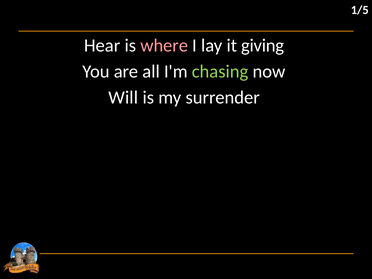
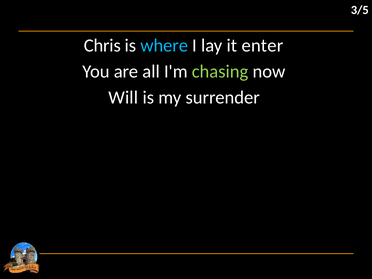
1/5: 1/5 -> 3/5 (360, 10)
Hear: Hear -> Chris (102, 45)
where colour: pink -> light blue (164, 45)
giving: giving -> enter (262, 45)
